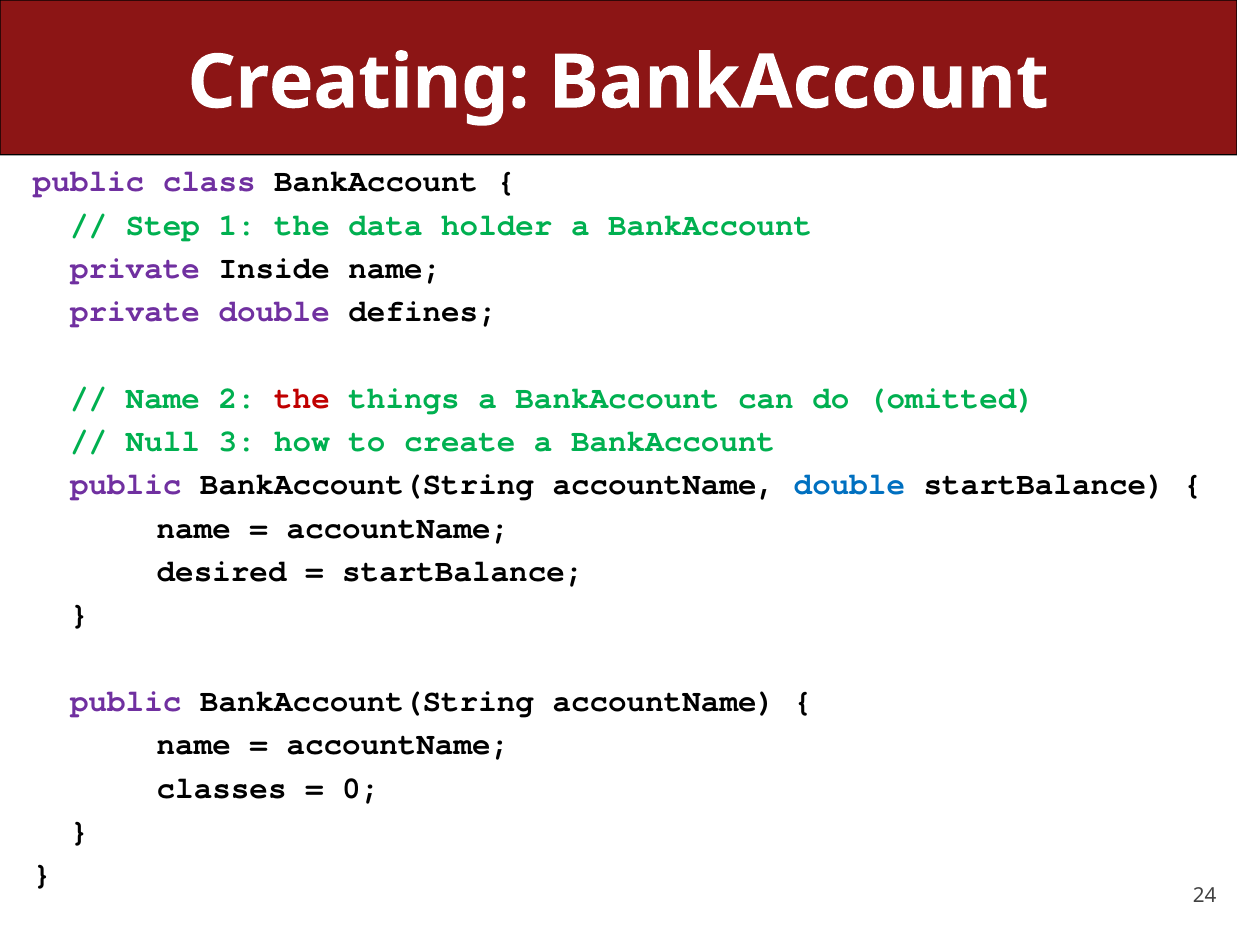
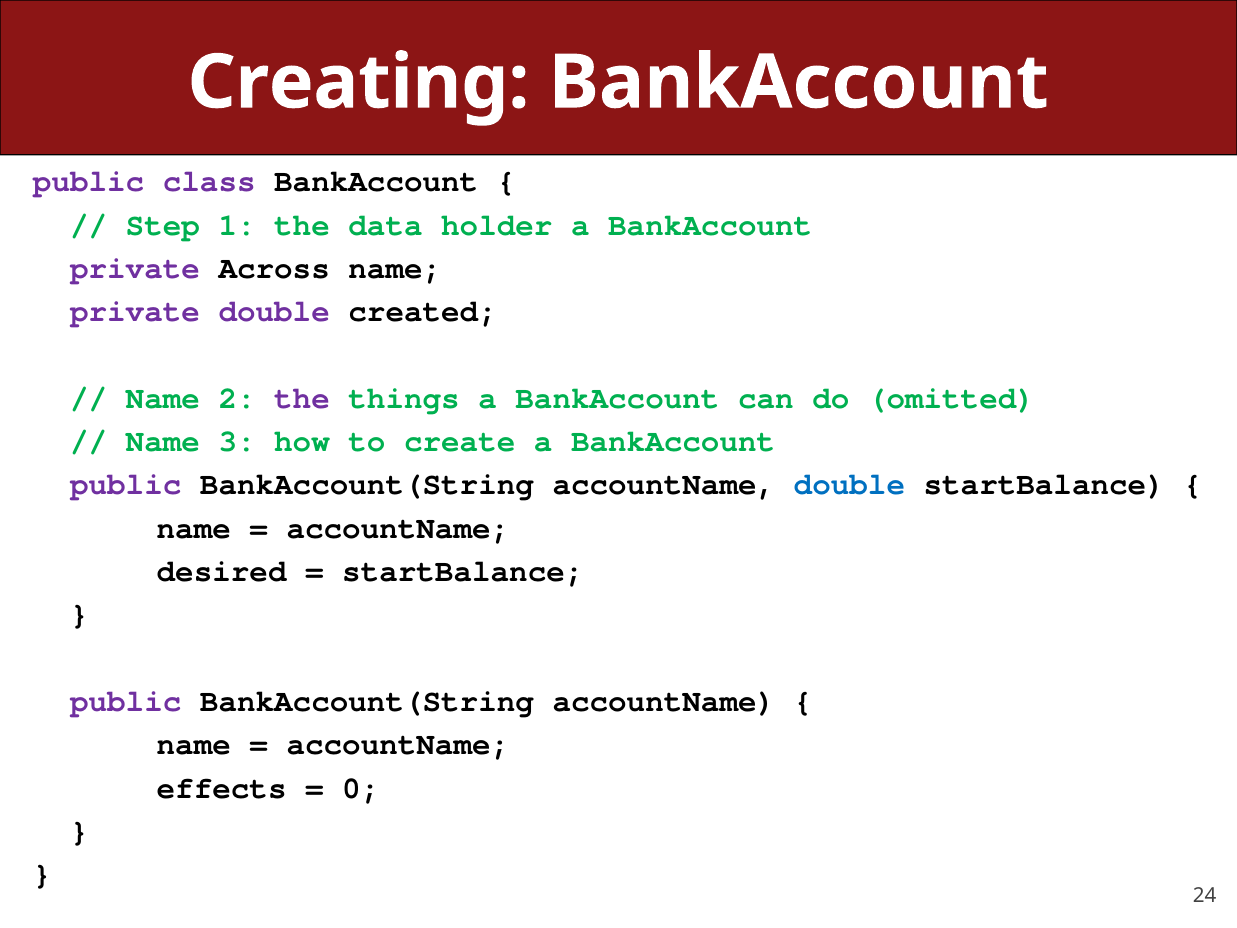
Inside: Inside -> Across (274, 268)
defines: defines -> created (423, 311)
the colour: red -> purple (302, 398)
Null: Null -> Name (163, 441)
classes: classes -> effects (222, 788)
